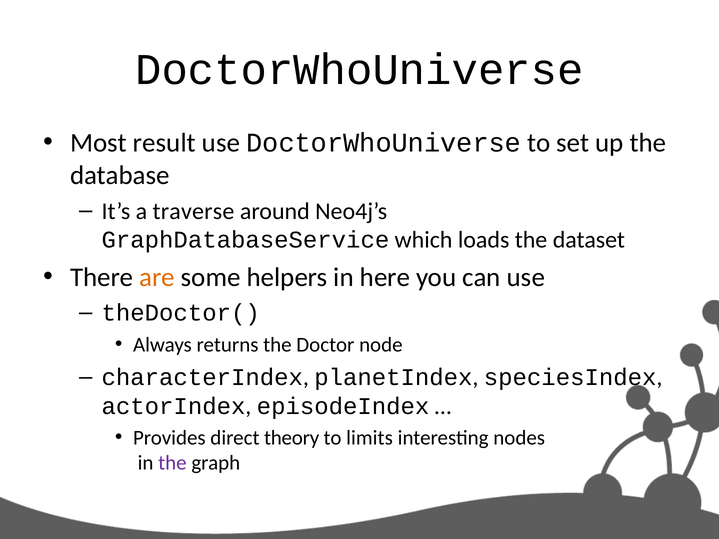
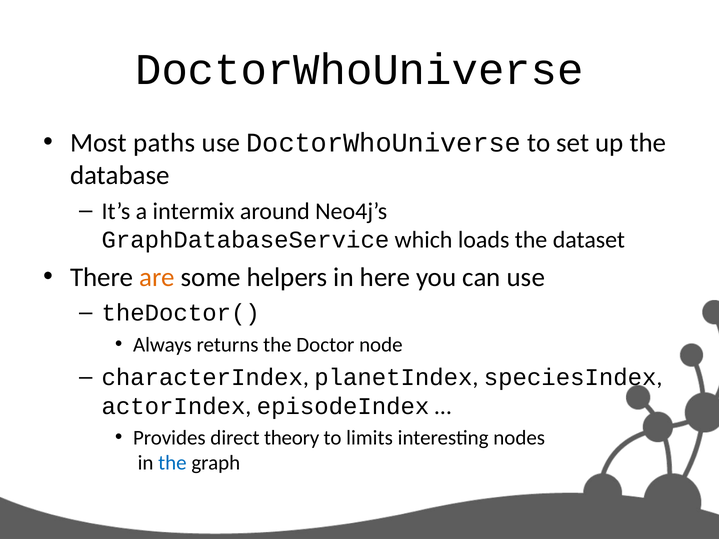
result: result -> paths (164, 143)
traverse: traverse -> intermix (194, 211)
the colour: purple -> blue (172, 463)
